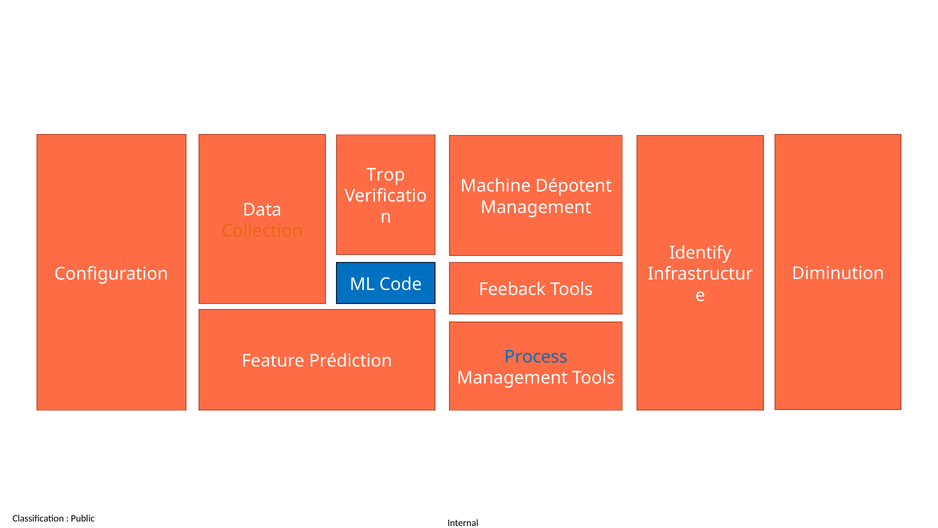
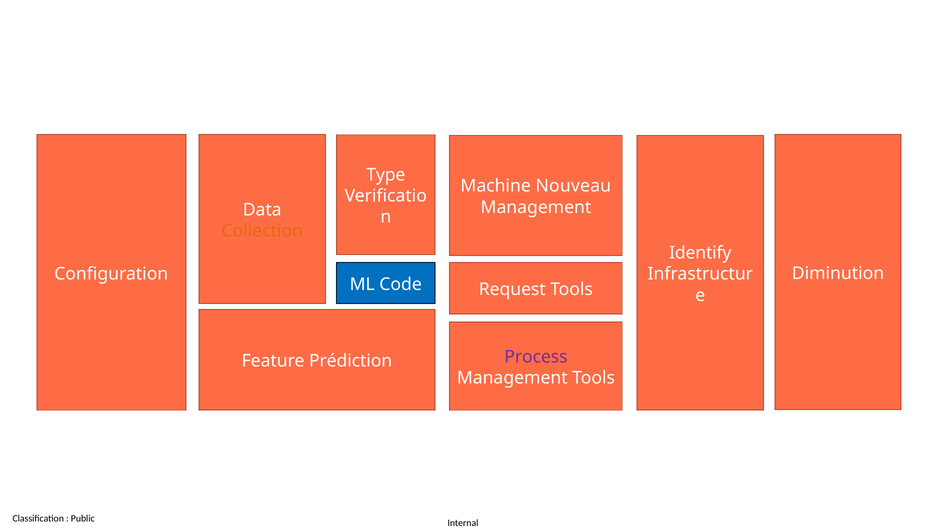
Trop: Trop -> Type (386, 175)
Dépotent: Dépotent -> Nouveau (573, 186)
Feeback: Feeback -> Request (512, 289)
Process colour: blue -> purple (536, 356)
